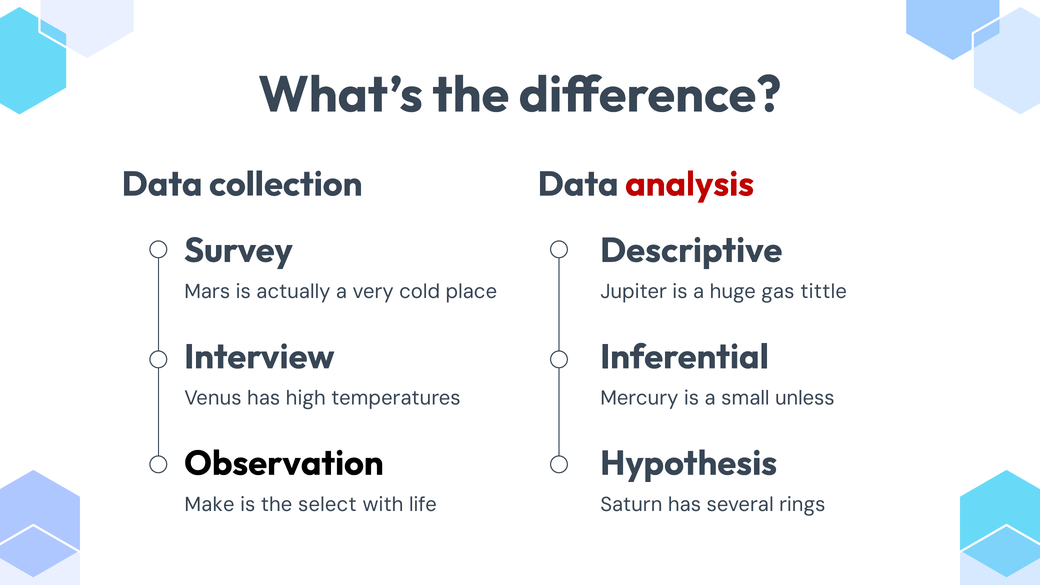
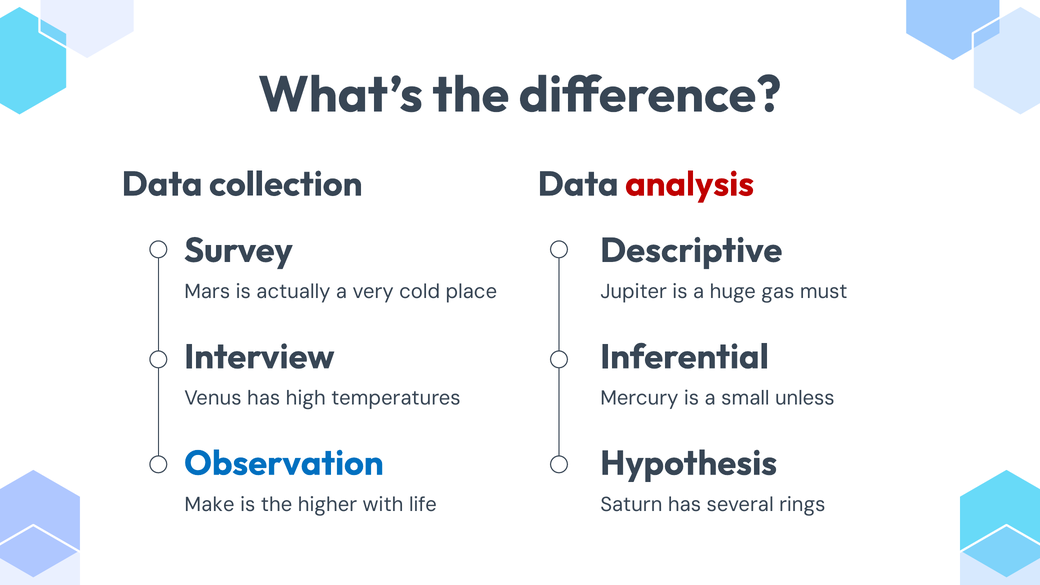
tittle: tittle -> must (824, 292)
Observation colour: black -> blue (284, 463)
select: select -> higher (327, 505)
